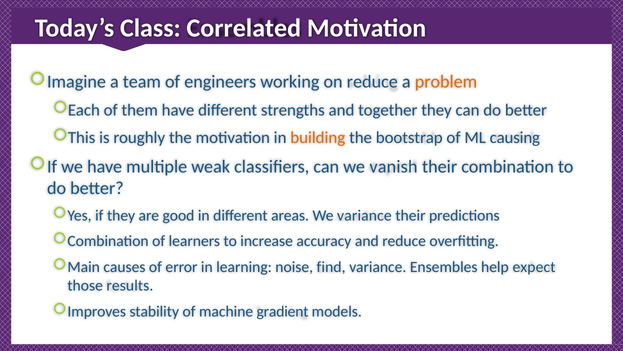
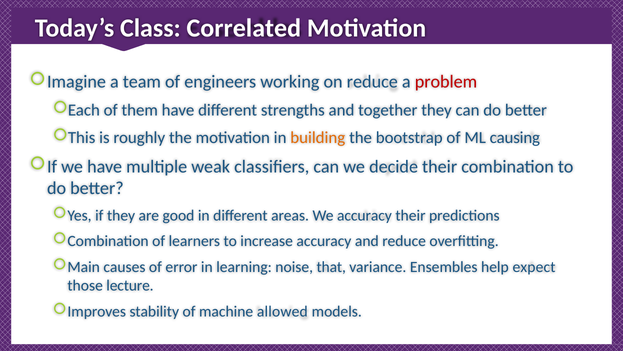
problem colour: orange -> red (446, 82)
vanish: vanish -> decide (394, 166)
We variance: variance -> accuracy (364, 215)
find: find -> that (331, 267)
results: results -> lecture (130, 285)
gradient: gradient -> allowed (282, 311)
